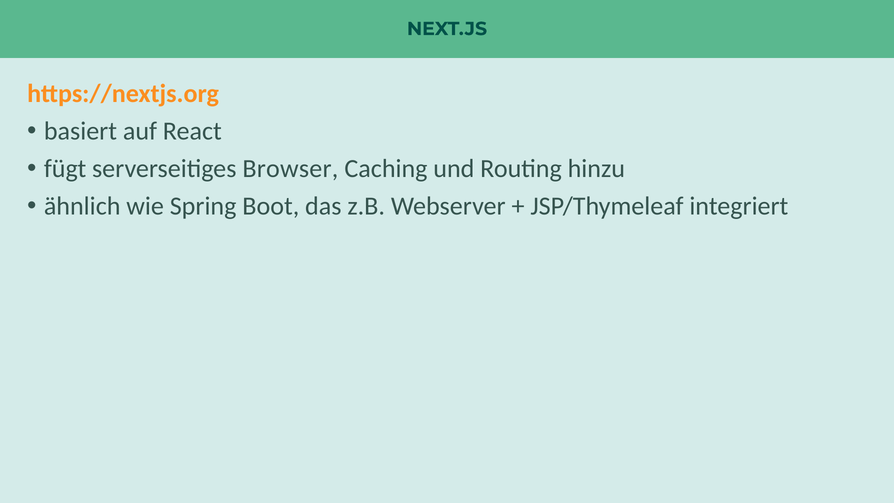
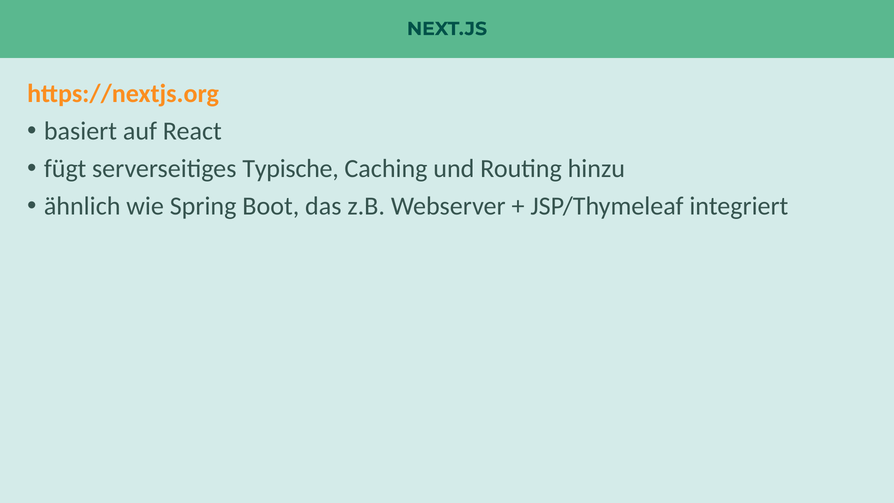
Browser: Browser -> Typische (291, 169)
